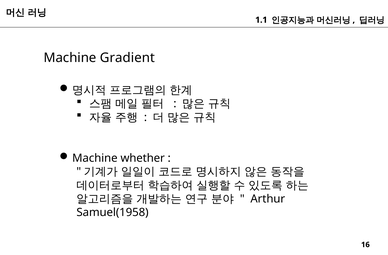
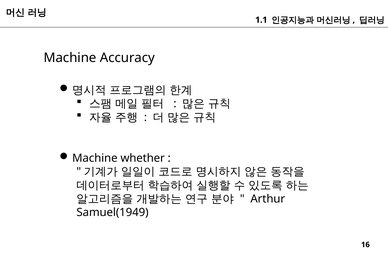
Gradient: Gradient -> Accuracy (127, 58)
Samuel(1958: Samuel(1958 -> Samuel(1949 (113, 212)
